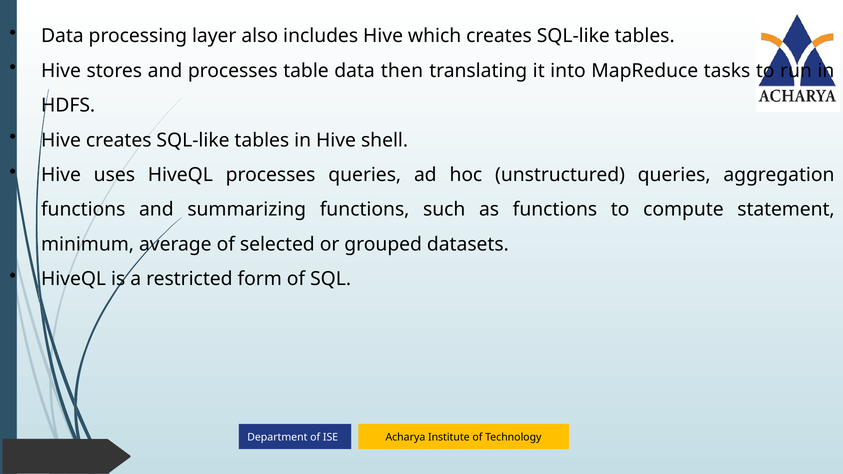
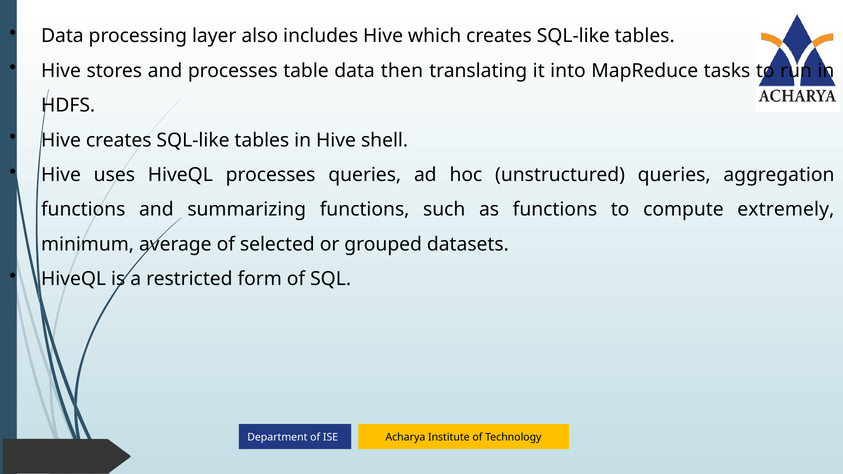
statement: statement -> extremely (786, 210)
